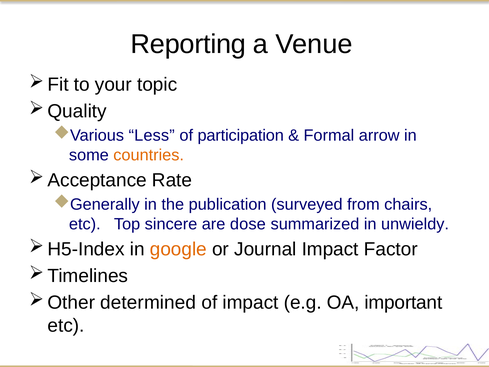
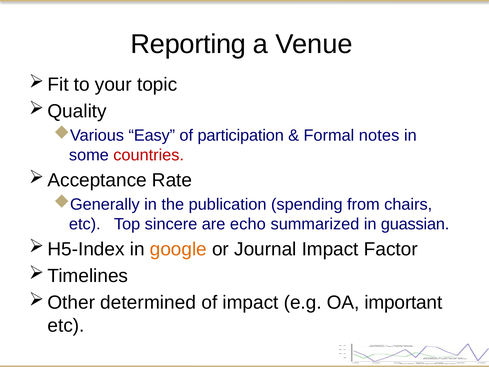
Less: Less -> Easy (152, 135)
arrow: arrow -> notes (379, 135)
countries colour: orange -> red (149, 155)
surveyed: surveyed -> spending (307, 204)
dose: dose -> echo (248, 224)
unwieldy: unwieldy -> guassian (415, 224)
